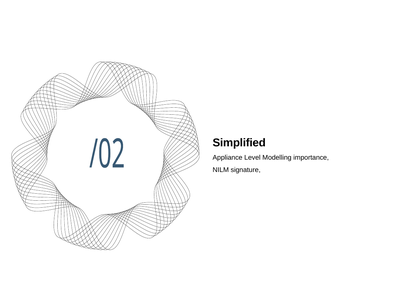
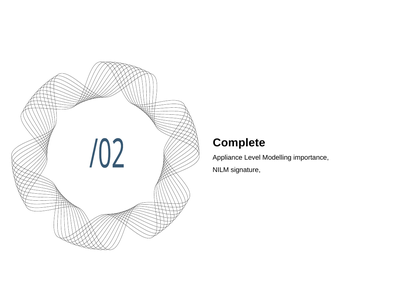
Simplified: Simplified -> Complete (239, 143)
